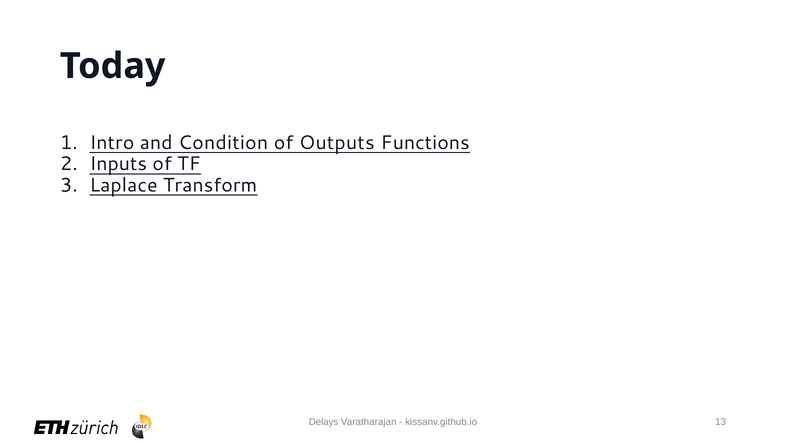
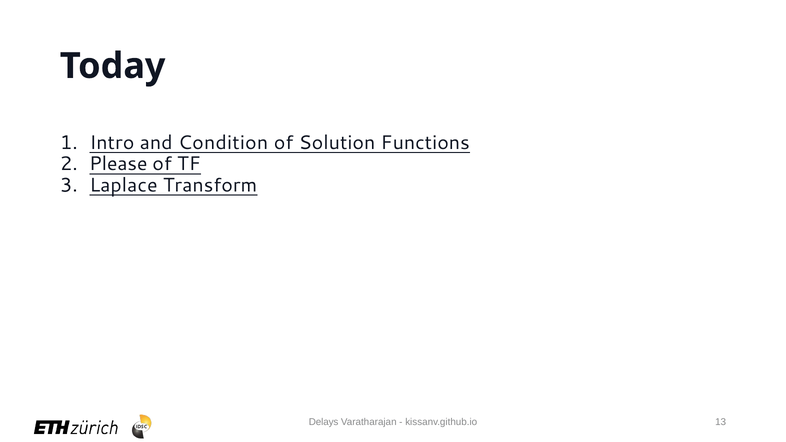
Outputs: Outputs -> Solution (337, 143)
Inputs: Inputs -> Please (118, 164)
